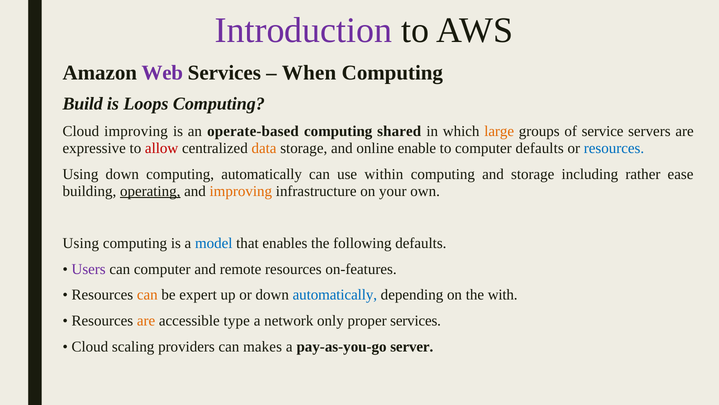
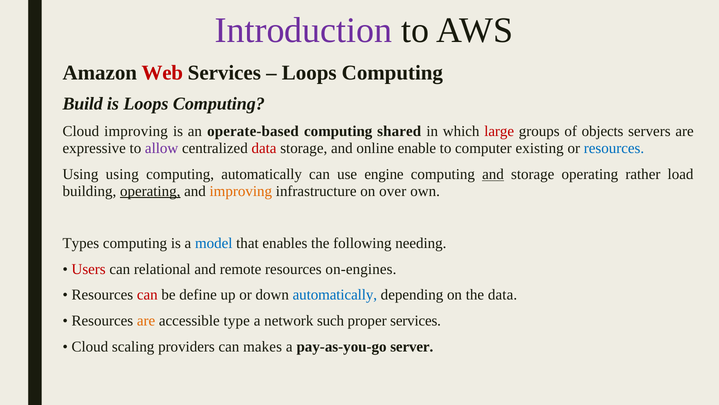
Web colour: purple -> red (162, 73)
When: When -> Loops (309, 73)
large colour: orange -> red (499, 131)
service: service -> objects (603, 131)
allow colour: red -> purple (162, 148)
data colour: orange -> red (264, 148)
computer defaults: defaults -> existing (540, 148)
Using down: down -> using (122, 174)
within: within -> engine (384, 174)
and underline: none -> present (493, 174)
storage including: including -> operating (590, 174)
ease: ease -> load (681, 174)
your: your -> over (393, 191)
Using: Using -> Types (81, 243)
following defaults: defaults -> needing (421, 243)
Users colour: purple -> red (89, 269)
can computer: computer -> relational (162, 269)
on-features: on-features -> on-engines (361, 269)
can colour: orange -> red (147, 295)
expert: expert -> define (198, 295)
the with: with -> data (503, 295)
only: only -> such (331, 321)
